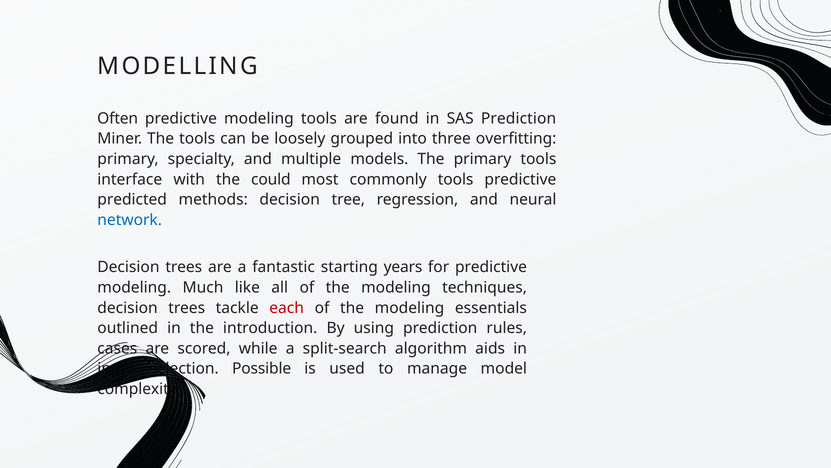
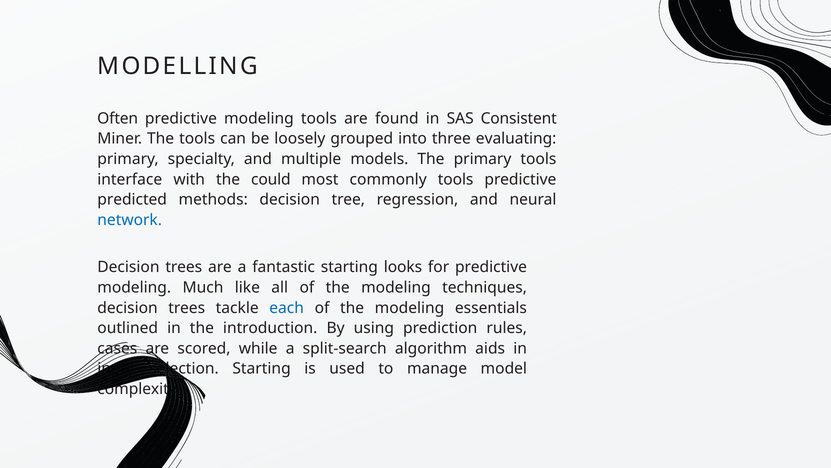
SAS Prediction: Prediction -> Consistent (519, 118)
overfitting: overfitting -> evaluating (516, 139)
years: years -> looks (403, 267)
each colour: red -> blue (287, 308)
Possible: Possible -> Starting (262, 368)
